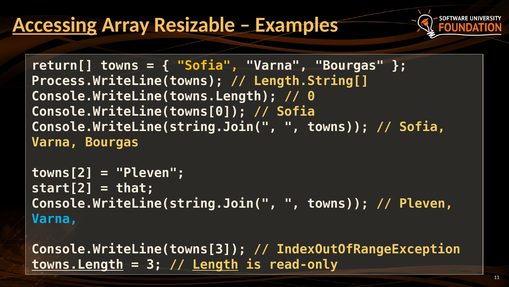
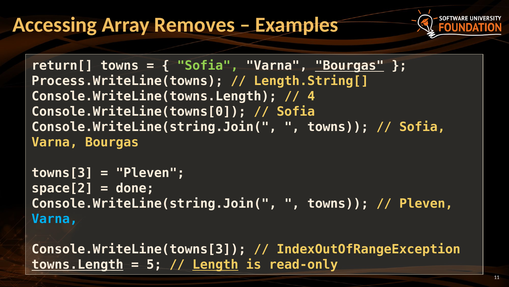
Accessing underline: present -> none (55, 25)
Resizable: Resizable -> Removes (195, 25)
Sofia colour: yellow -> light green (208, 66)
Bourgas underline: none -> present (349, 66)
0: 0 -> 4 (311, 96)
towns[2: towns[2 -> towns[3 (62, 173)
start[2: start[2 -> space[2 (62, 188)
that: that -> done (135, 188)
3: 3 -> 5 (154, 264)
